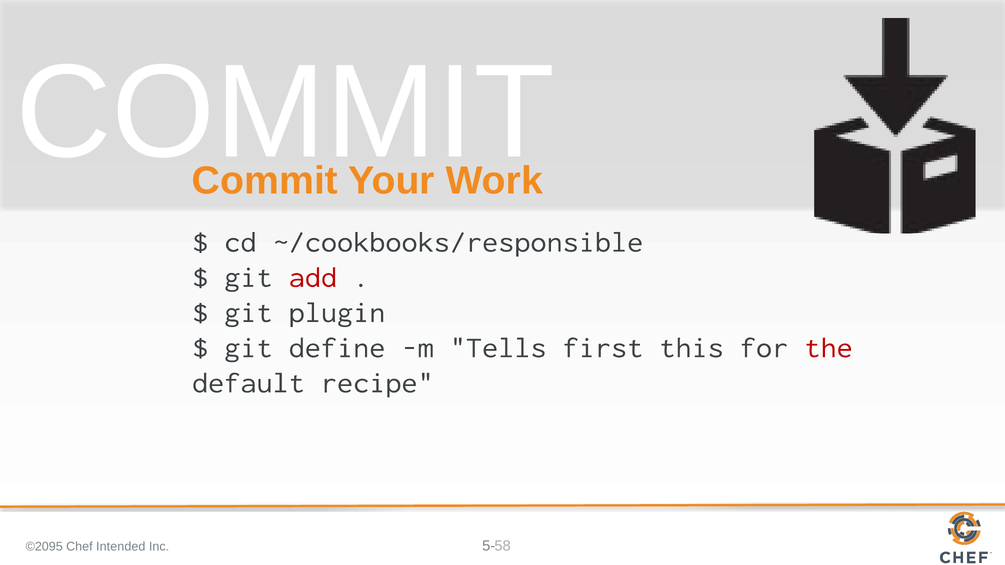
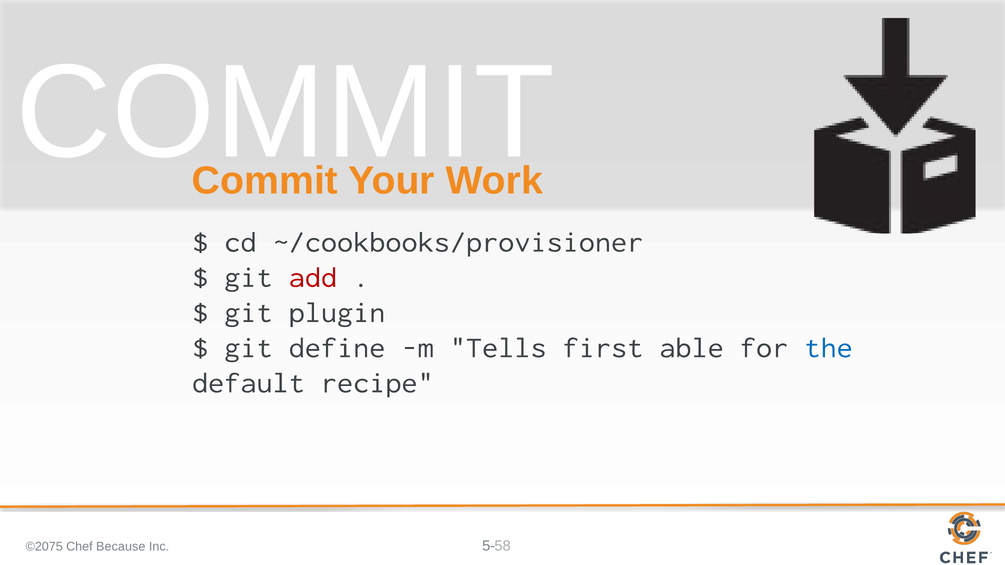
~/cookbooks/responsible: ~/cookbooks/responsible -> ~/cookbooks/provisioner (458, 242)
this: this -> able (692, 348)
the colour: red -> blue (829, 348)
©2095: ©2095 -> ©2075 (44, 547)
Intended: Intended -> Because (121, 547)
